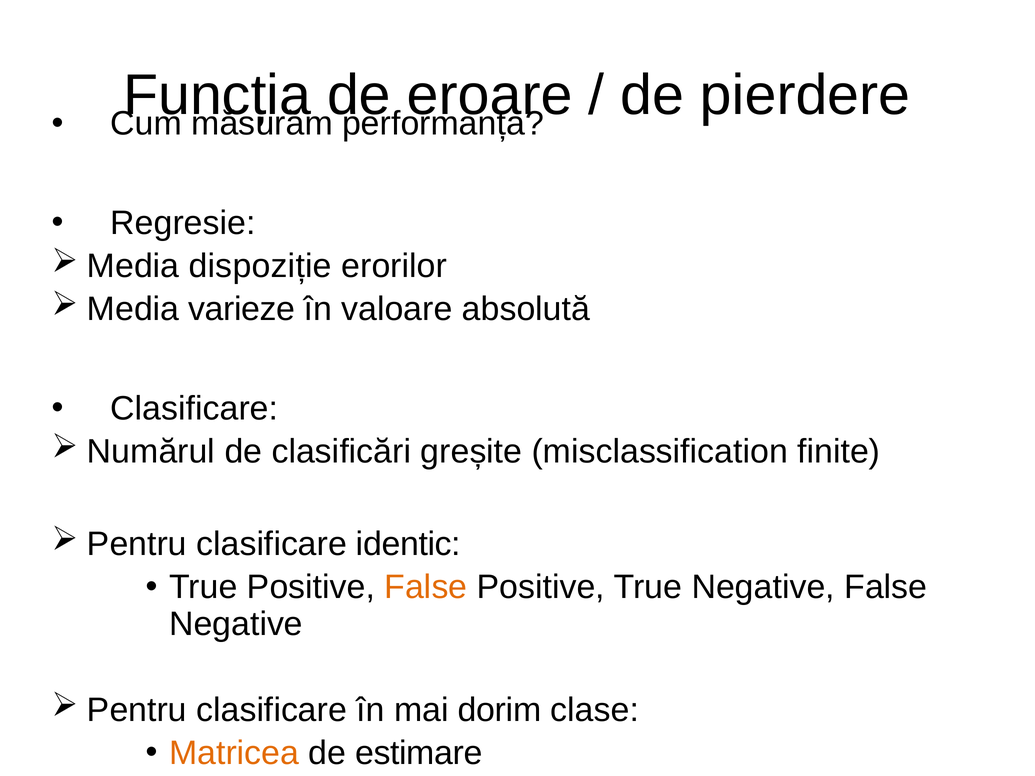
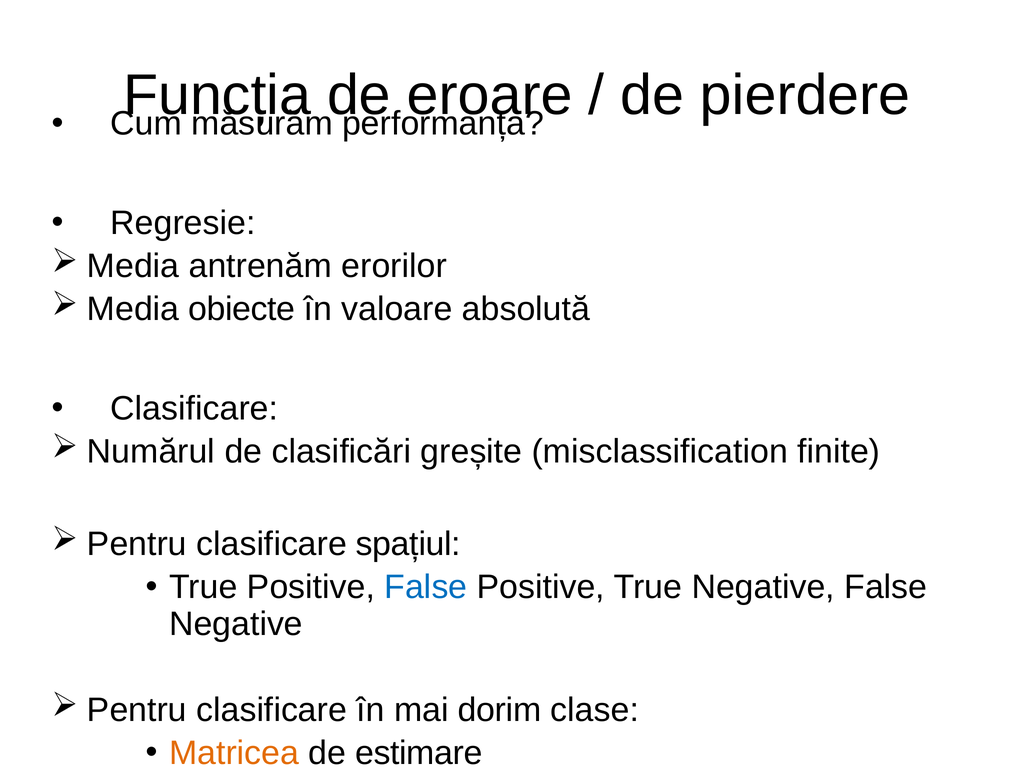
dispoziție: dispoziție -> antrenăm (260, 266)
varieze: varieze -> obiecte (242, 309)
identic: identic -> spațiul (408, 544)
False colour: orange -> blue (426, 587)
